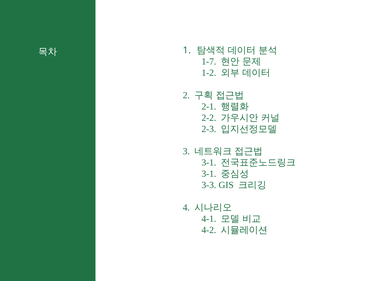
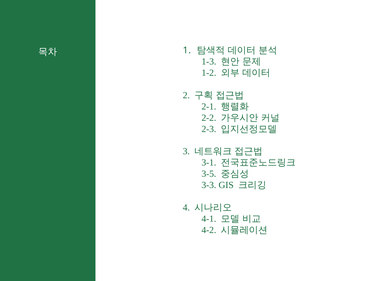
1-7: 1-7 -> 1-3 (209, 61)
3-1: 3-1 -> 3-5 (209, 174)
